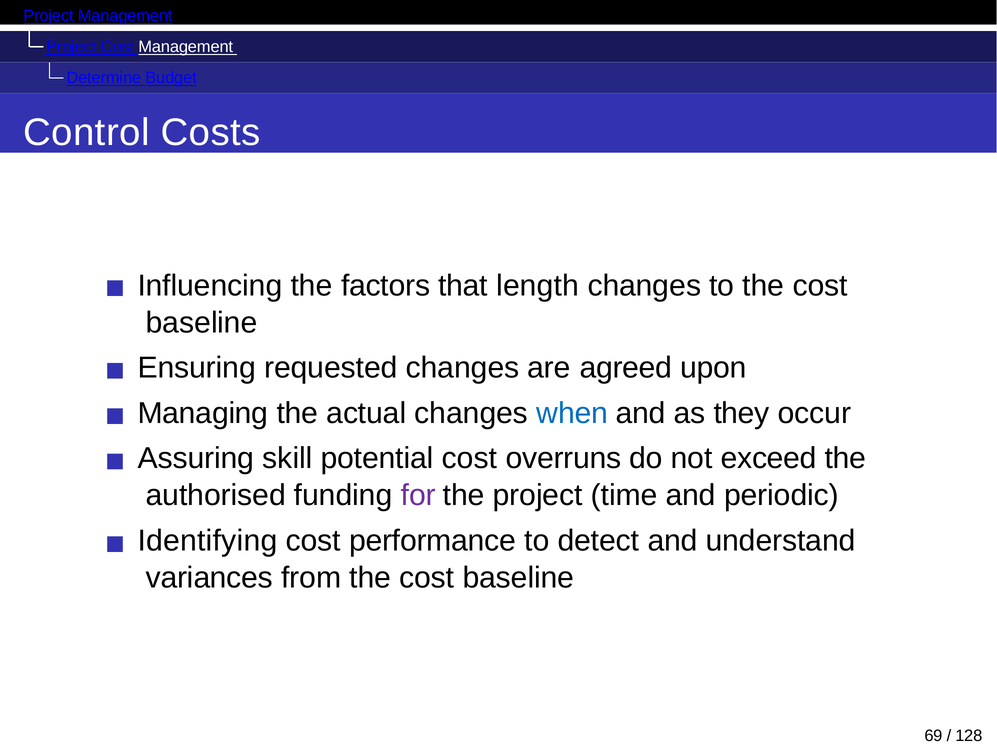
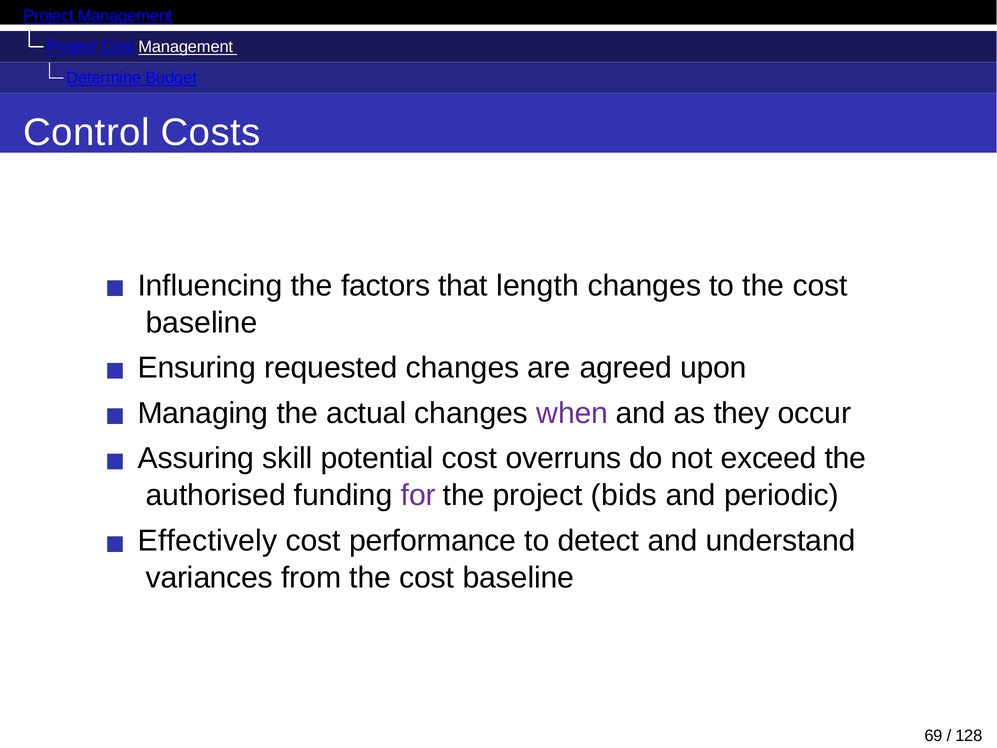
when colour: blue -> purple (572, 413)
time: time -> bids (624, 496)
Identifying: Identifying -> Effectively (208, 541)
